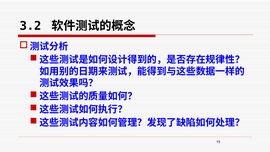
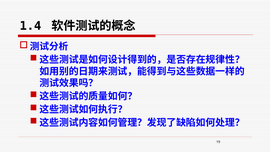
3.2: 3.2 -> 1.4 (30, 26)
